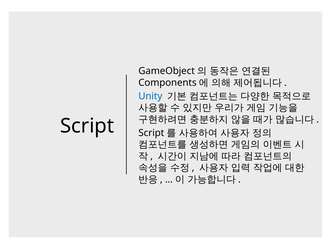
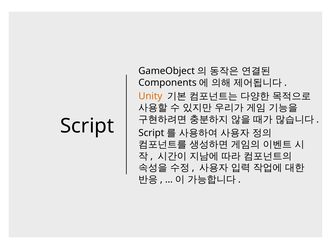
Unity colour: blue -> orange (150, 96)
